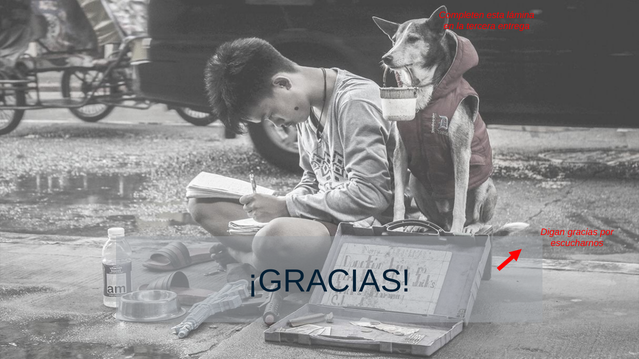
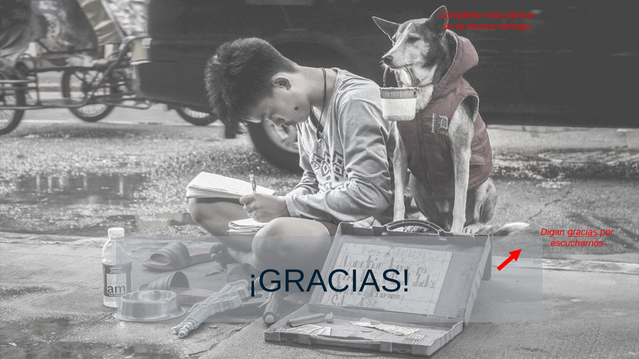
gracias underline: none -> present (583, 232)
